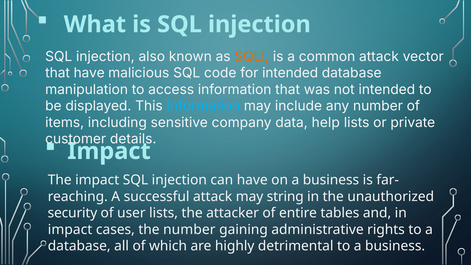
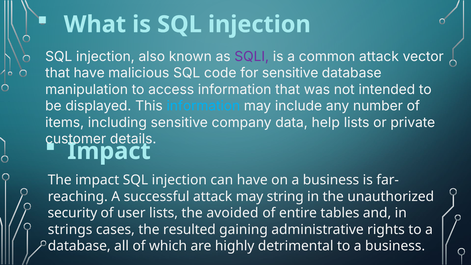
SQLI colour: orange -> purple (252, 57)
for intended: intended -> sensitive (290, 73)
attacker: attacker -> avoided (232, 213)
impact: impact -> strings (70, 229)
the number: number -> resulted (189, 229)
